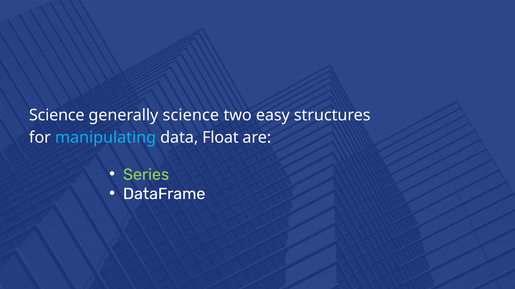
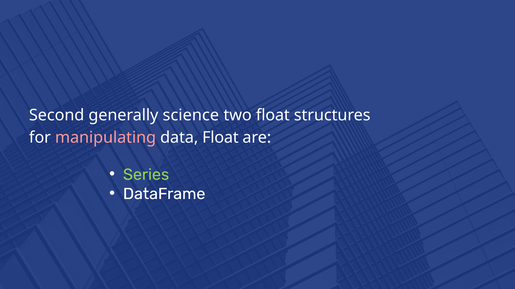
Science: Science -> Second (57, 115)
two easy: easy -> float (273, 115)
manipulating colour: light blue -> pink (106, 138)
